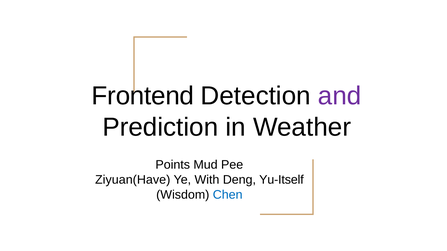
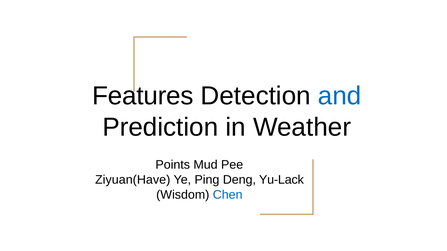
Frontend: Frontend -> Features (143, 96)
and colour: purple -> blue (340, 96)
With: With -> Ping (207, 180)
Yu-Itself: Yu-Itself -> Yu-Lack (281, 180)
